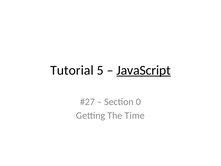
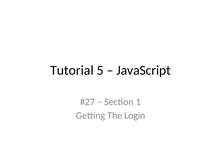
JavaScript underline: present -> none (144, 70)
0: 0 -> 1 (138, 102)
Time: Time -> Login (135, 115)
